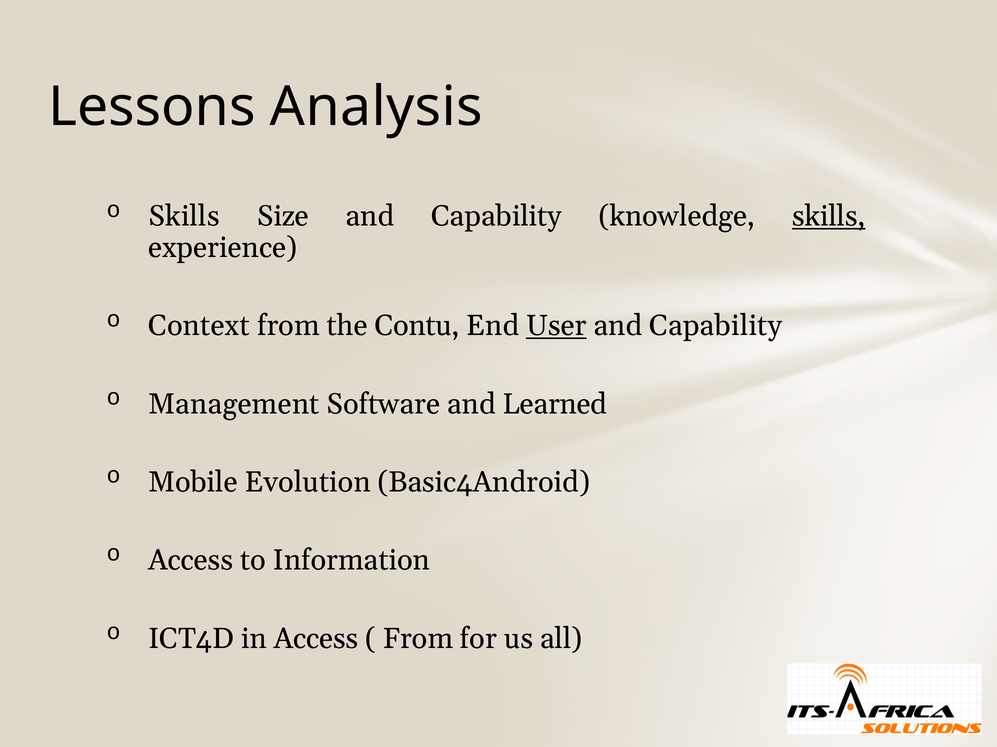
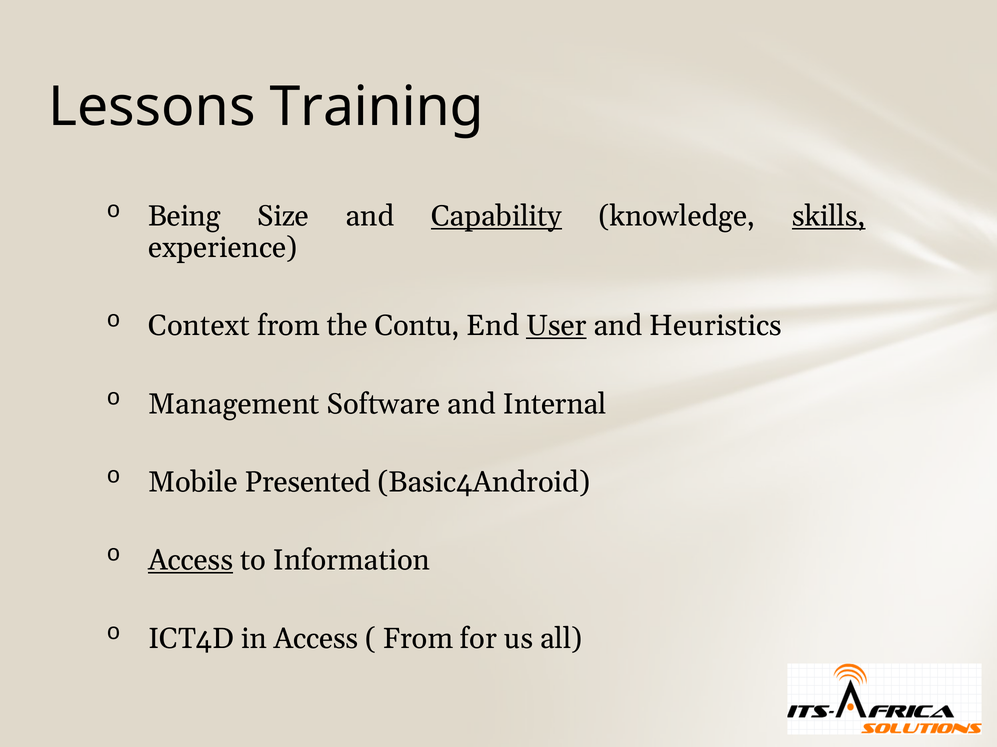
Analysis: Analysis -> Training (377, 107)
Skills: Skills -> Being (184, 217)
Capability underline: none -> present (496, 217)
Capability: Capability -> Heuristics (716, 326)
Learned: Learned -> Internal (555, 404)
Evolution: Evolution -> Presented (308, 483)
Access underline: none -> present (191, 561)
